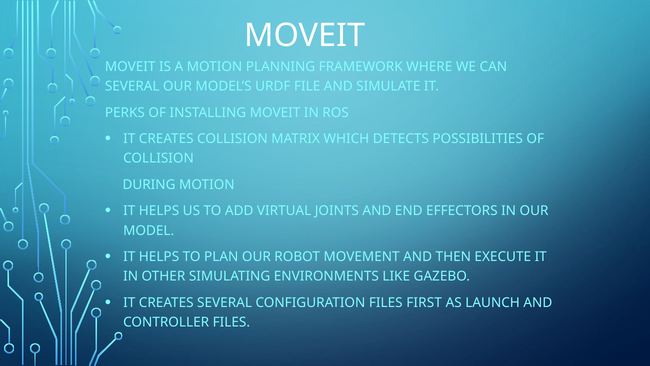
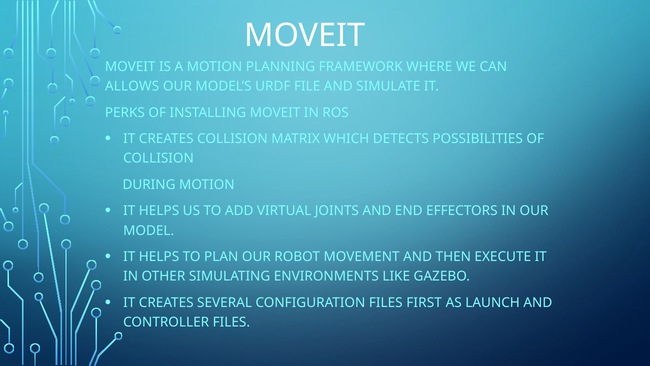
SEVERAL: SEVERAL -> ALLOWS (132, 86)
